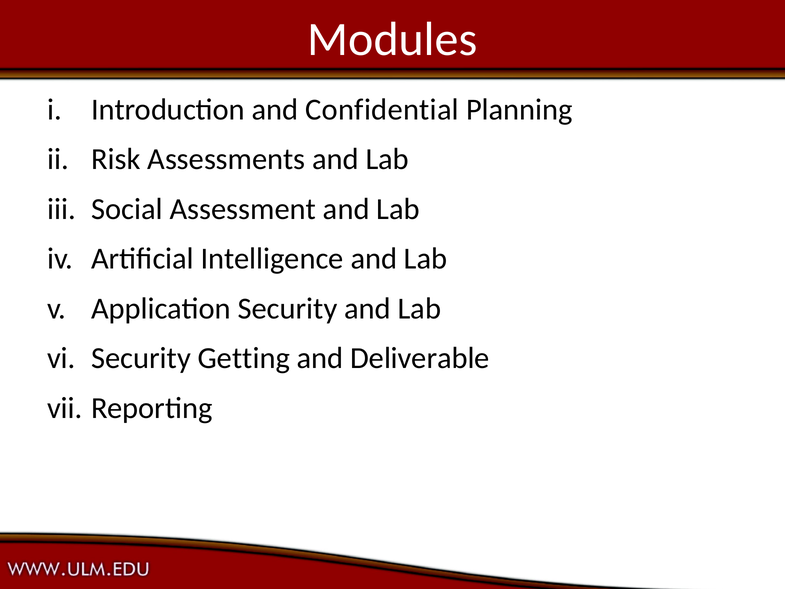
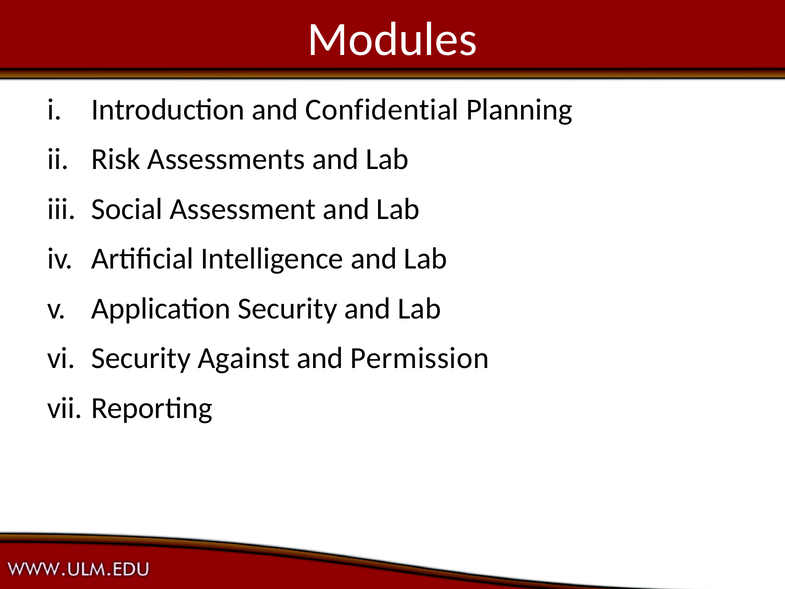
Getting: Getting -> Against (244, 358)
Deliverable: Deliverable -> Permission (420, 358)
